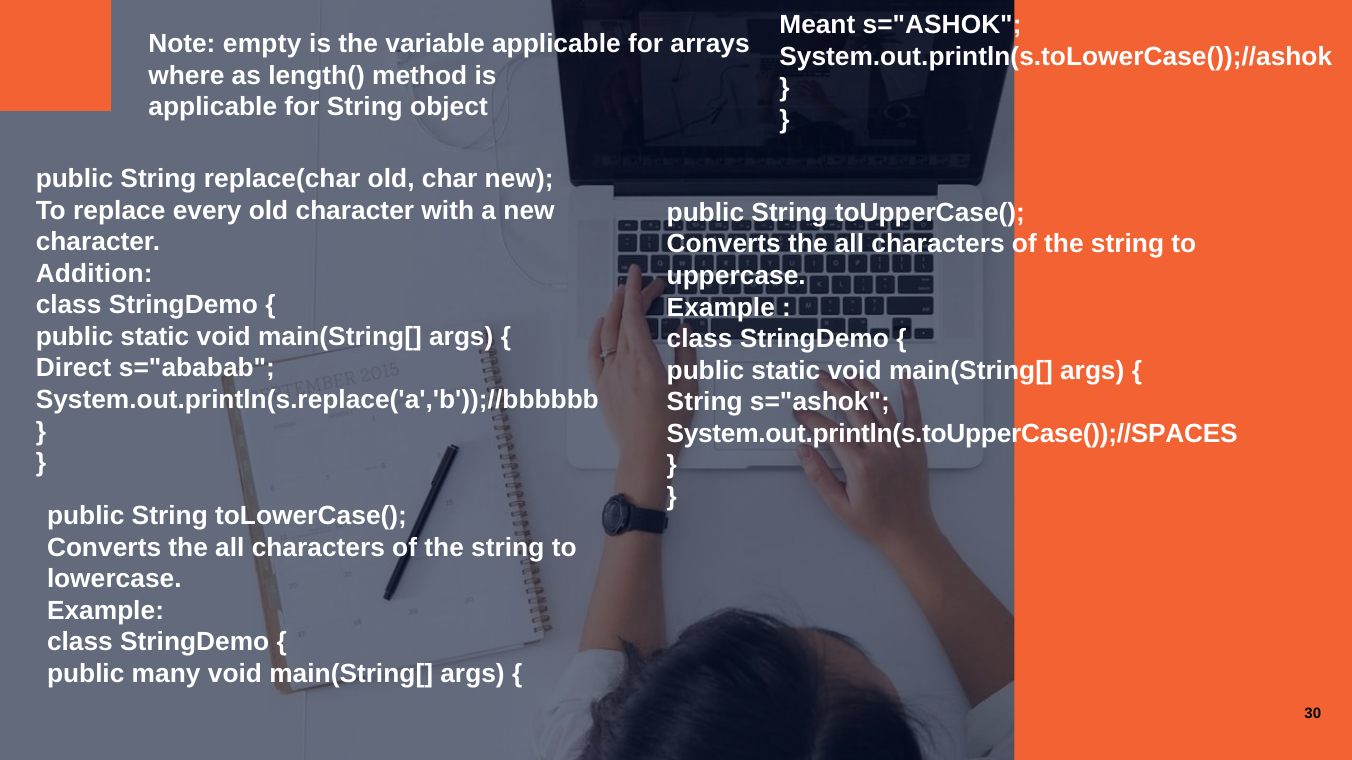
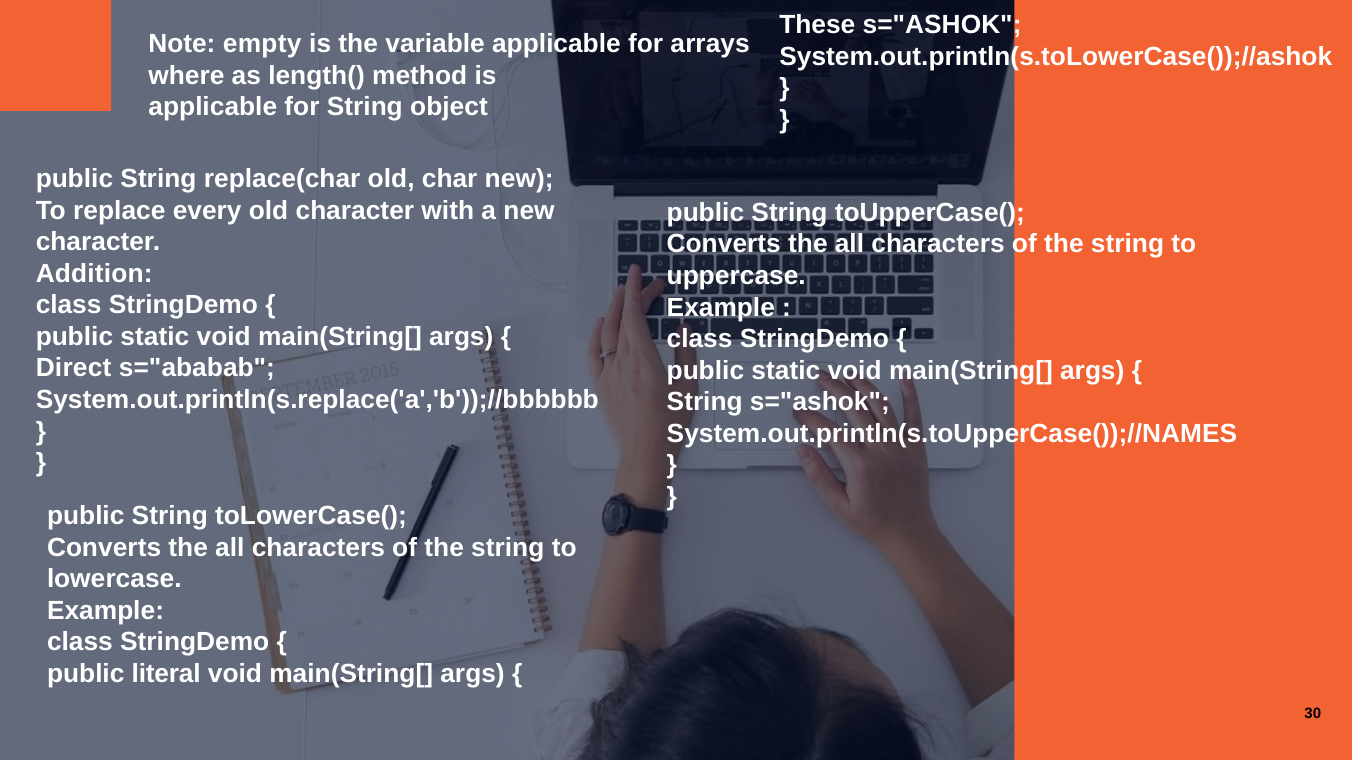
Meant: Meant -> These (817, 25)
System.out.println(s.toUpperCase());//SPACES: System.out.println(s.toUpperCase());//SPACES -> System.out.println(s.toUpperCase());//NAMES (952, 434)
many: many -> literal (166, 674)
